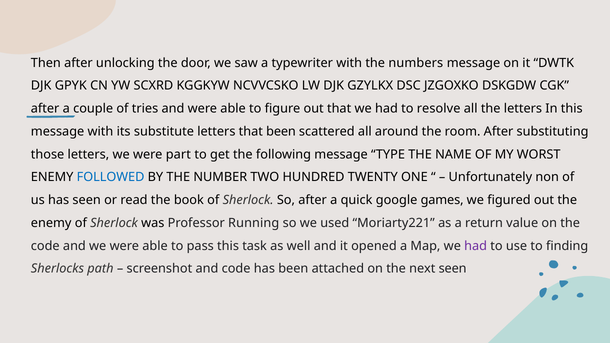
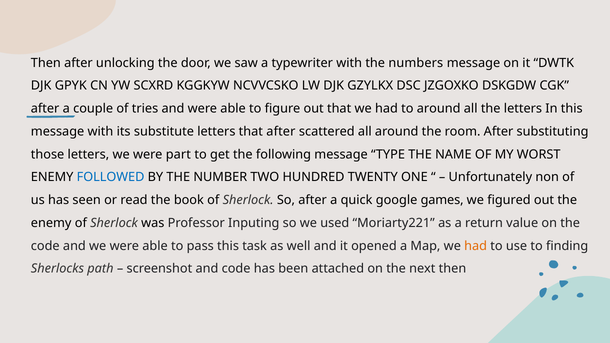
to resolve: resolve -> around (439, 109)
that been: been -> after (281, 132)
Running: Running -> Inputing (254, 223)
had colour: purple -> orange (476, 246)
next seen: seen -> then (453, 269)
